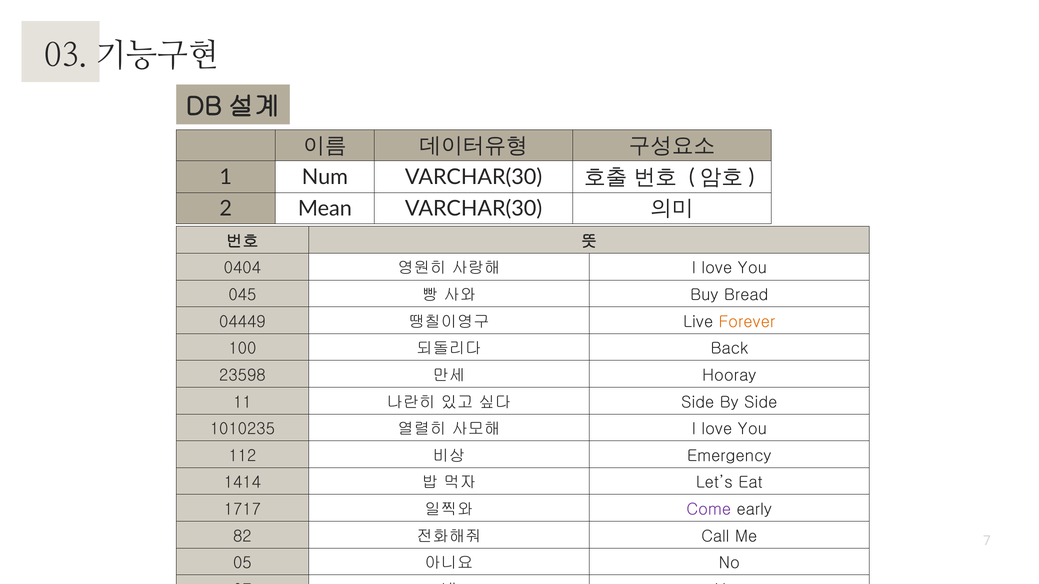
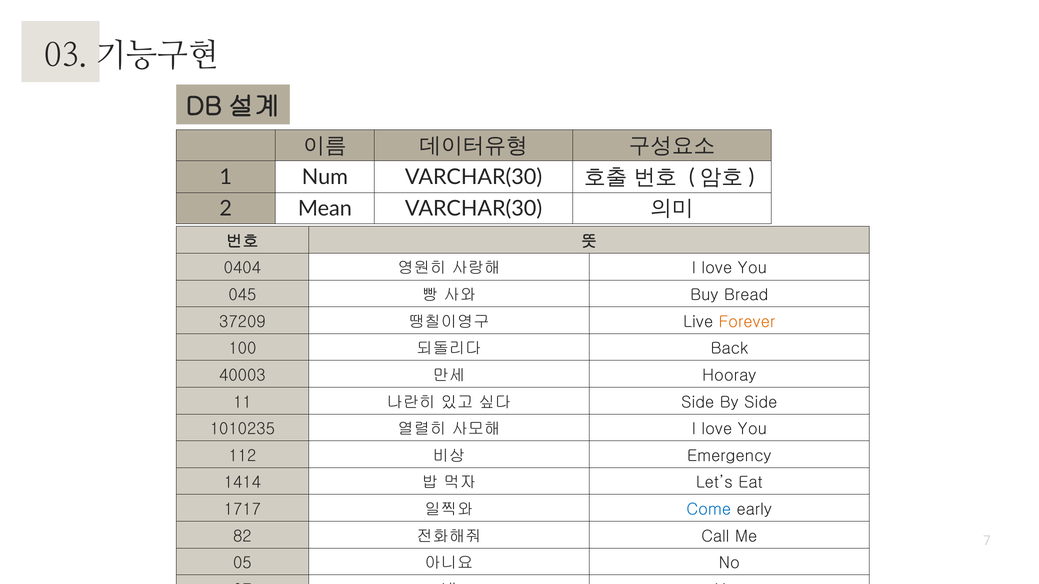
04449: 04449 -> 37209 (242, 322)
23598: 23598 -> 40003 (242, 376)
Come colour: purple -> blue (709, 510)
